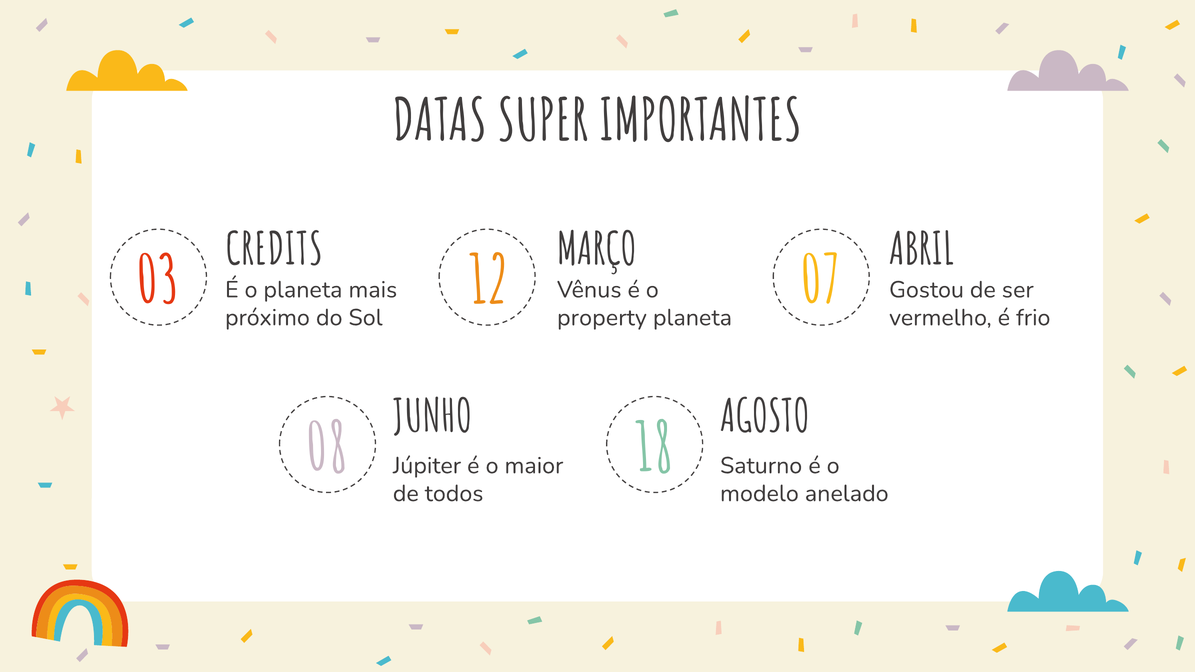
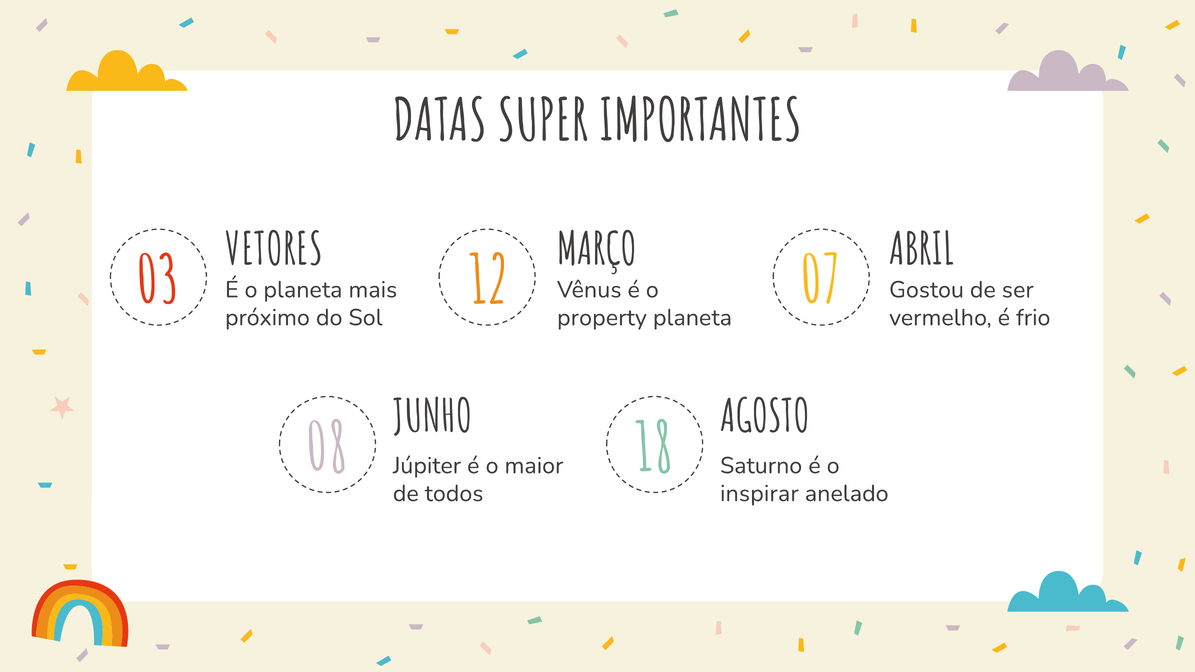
CREDITS: CREDITS -> VETORES (274, 250)
modelo: modelo -> inspirar (759, 494)
